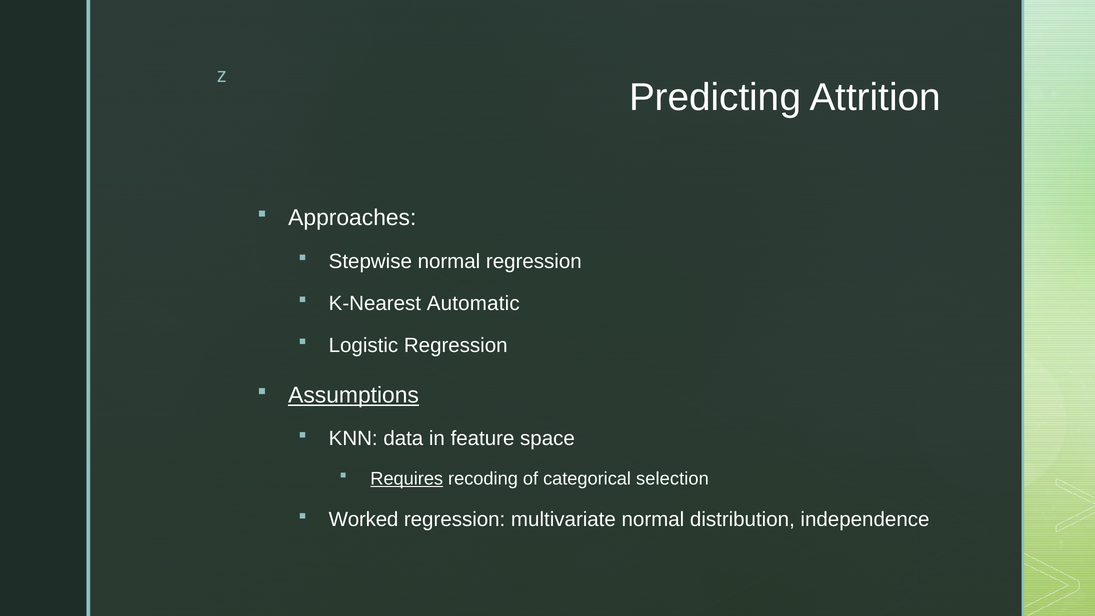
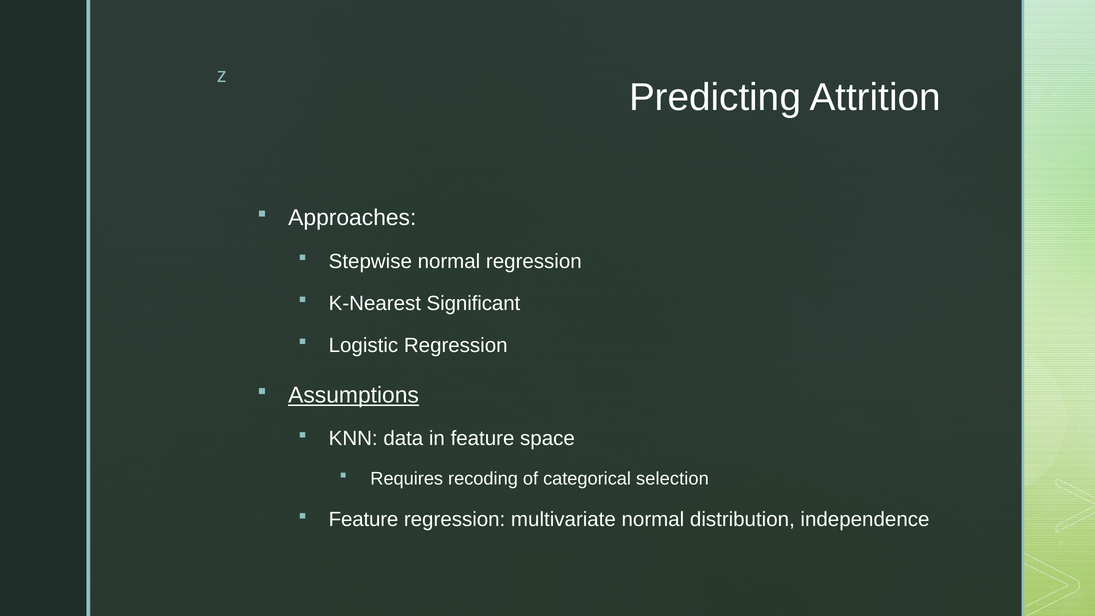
Automatic: Automatic -> Significant (473, 303)
Requires underline: present -> none (407, 479)
Worked: Worked -> Feature (364, 520)
